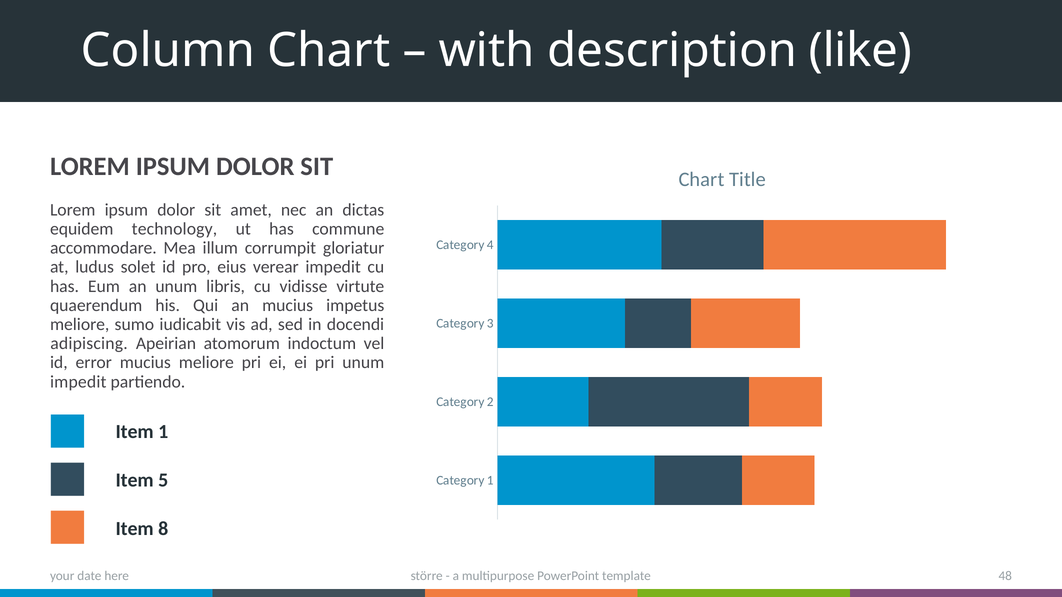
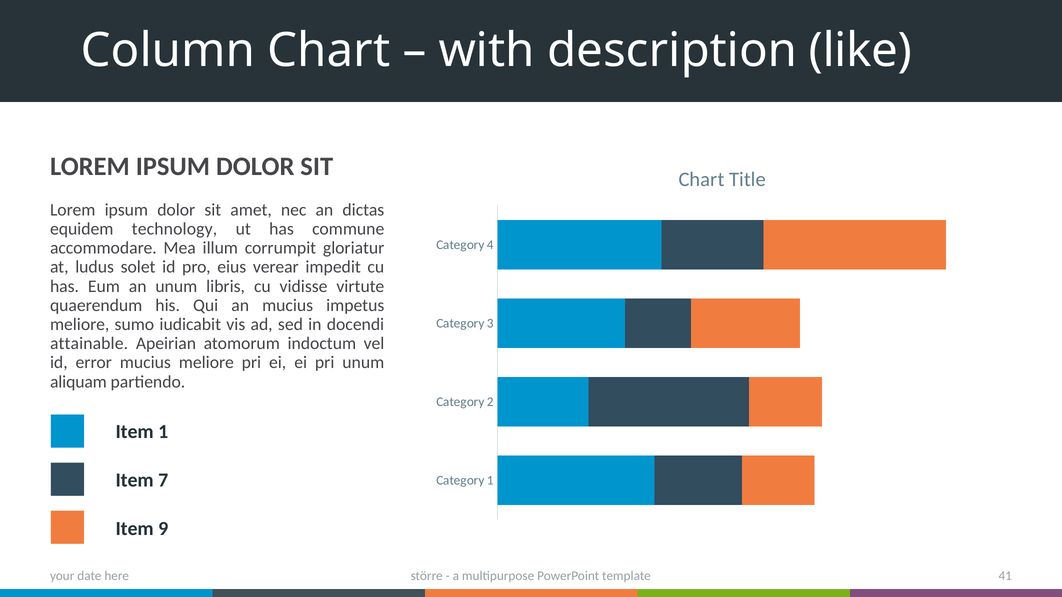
adipiscing: adipiscing -> attainable (89, 344)
impedit: impedit -> aliquam (78, 382)
5: 5 -> 7 (163, 480)
8: 8 -> 9 (163, 529)
48: 48 -> 41 (1005, 576)
